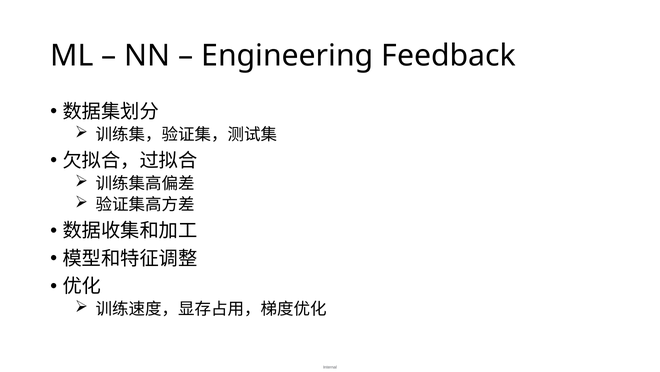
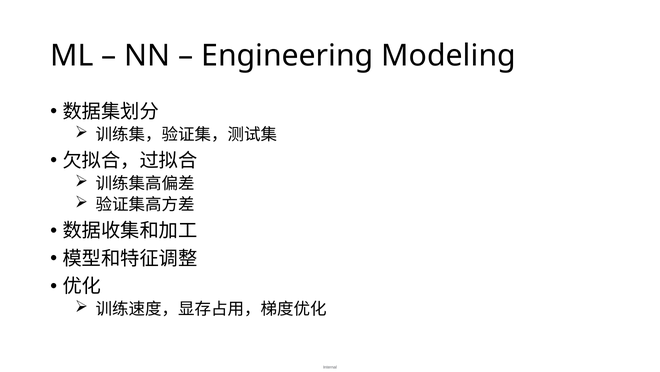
Feedback: Feedback -> Modeling (449, 55)
